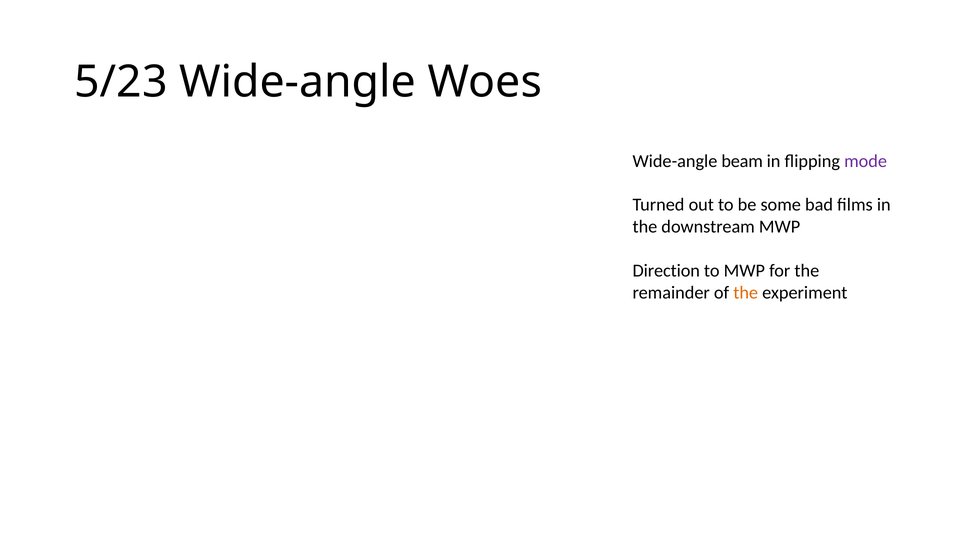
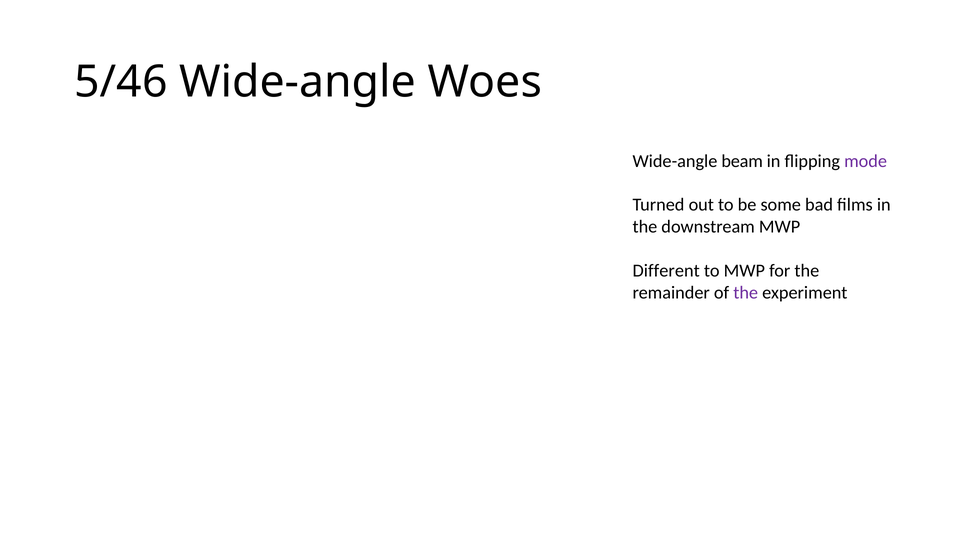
5/23: 5/23 -> 5/46 (121, 82)
Direction: Direction -> Different (666, 271)
the colour: orange -> purple (746, 293)
